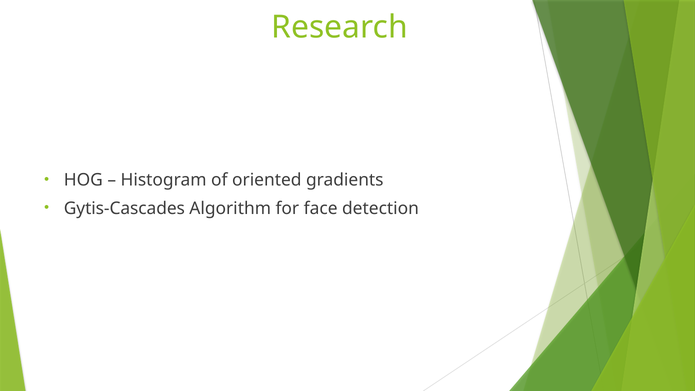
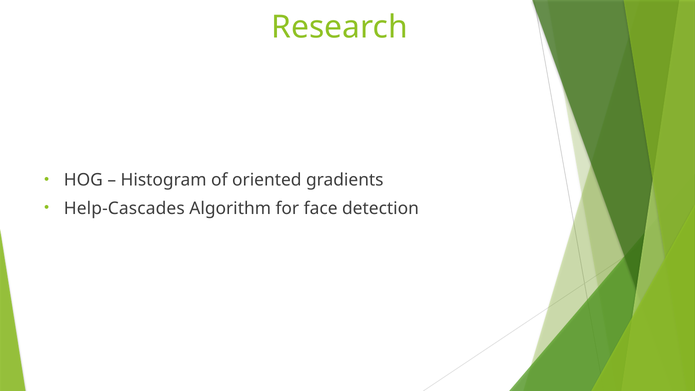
Gytis-Cascades: Gytis-Cascades -> Help-Cascades (124, 208)
